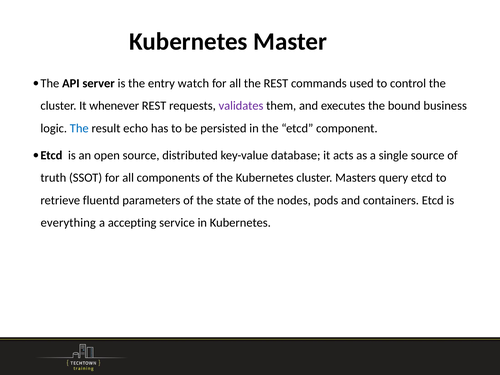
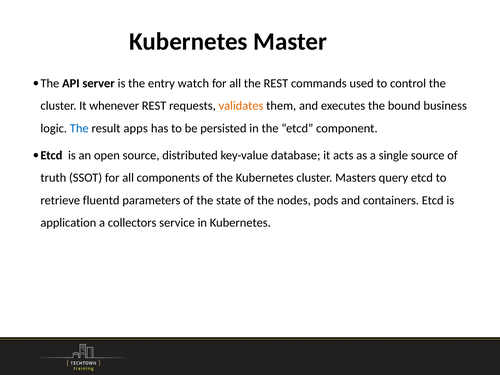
validates colour: purple -> orange (241, 106)
echo: echo -> apps (136, 128)
everything: everything -> application (68, 223)
accepting: accepting -> collectors (132, 223)
